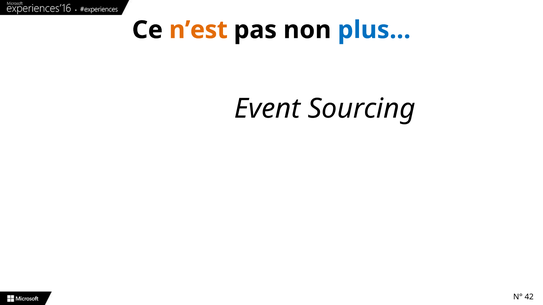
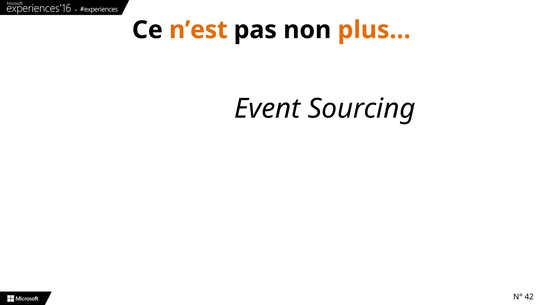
plus… colour: blue -> orange (374, 30)
